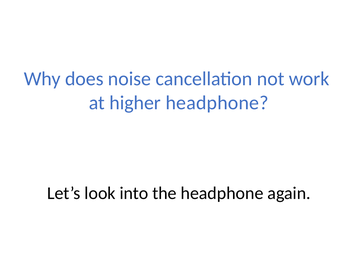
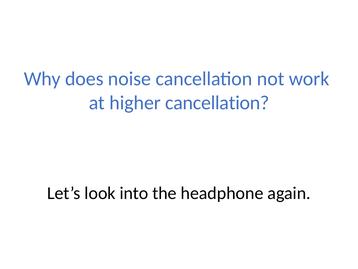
higher headphone: headphone -> cancellation (217, 103)
